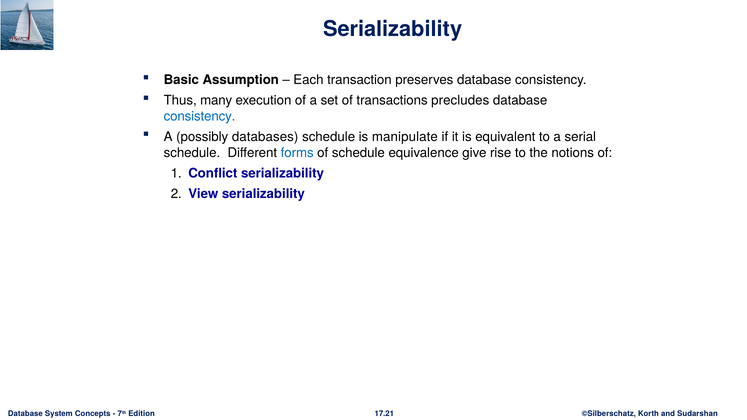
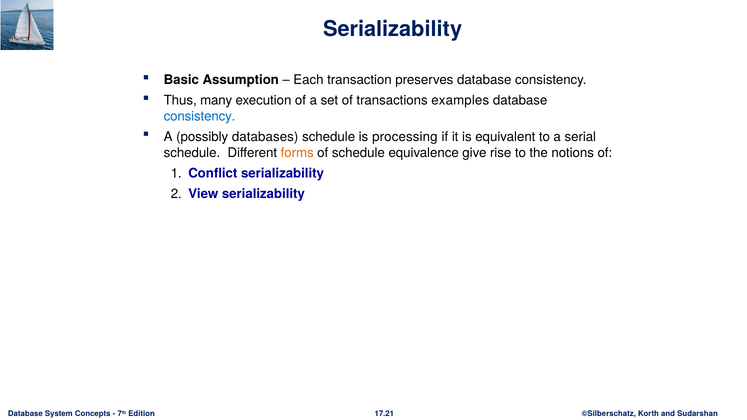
precludes: precludes -> examples (460, 101)
manipulate: manipulate -> processing (405, 137)
forms colour: blue -> orange (297, 153)
